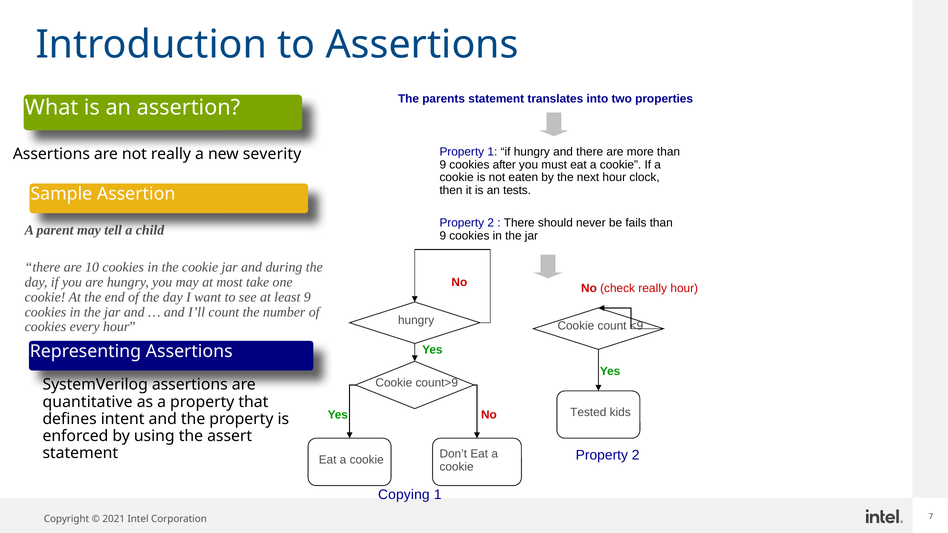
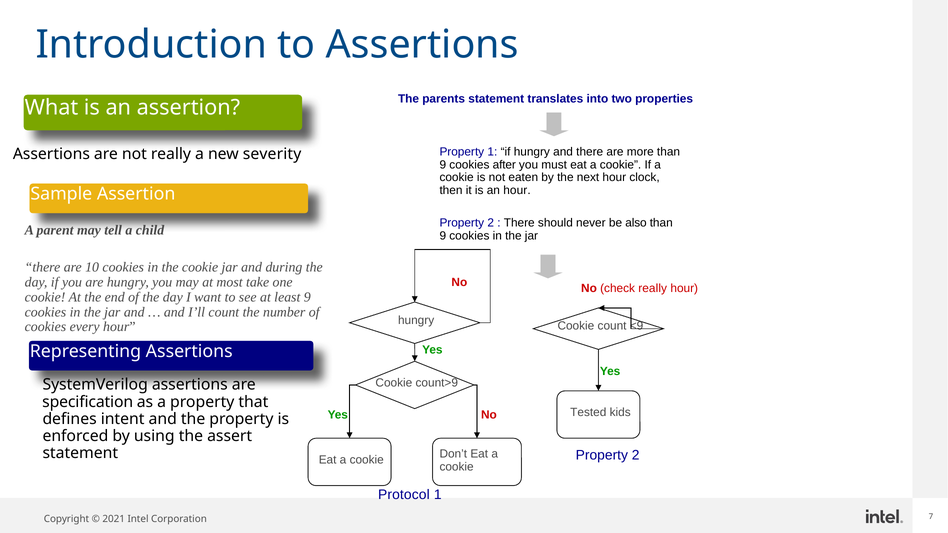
an tests: tests -> hour (517, 190)
fails: fails -> also (636, 223)
quantitative: quantitative -> specification (88, 402)
Copying: Copying -> Protocol (404, 495)
